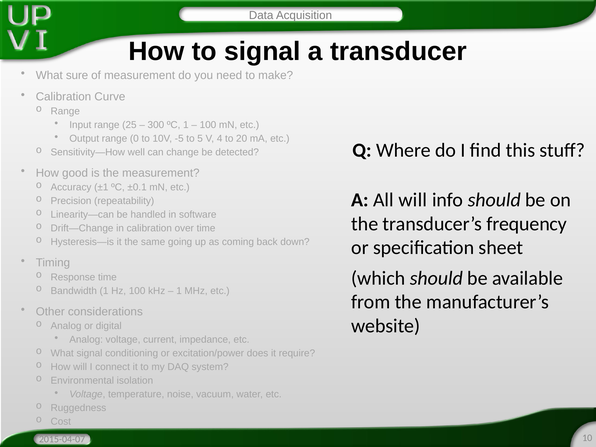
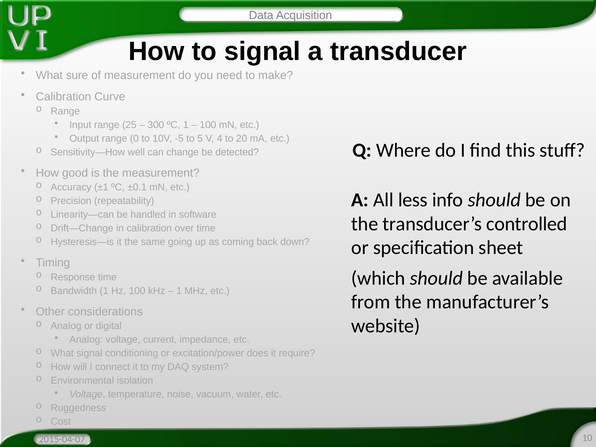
All will: will -> less (413, 200)
frequency: frequency -> controlled (527, 224)
